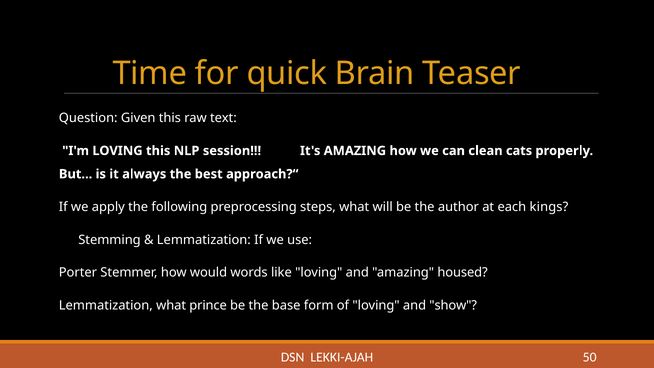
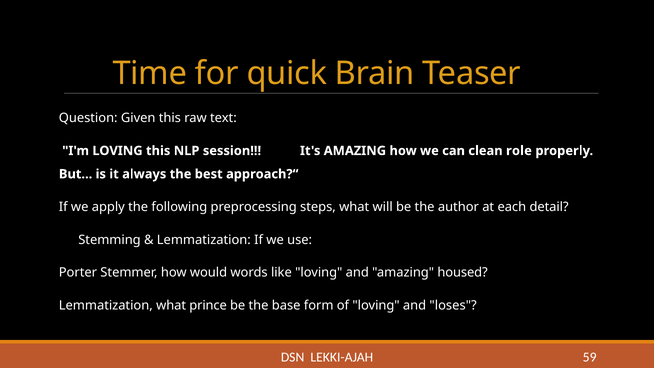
cats: cats -> role (519, 151)
kings: kings -> detail (549, 207)
show: show -> loses (453, 305)
50: 50 -> 59 (590, 357)
